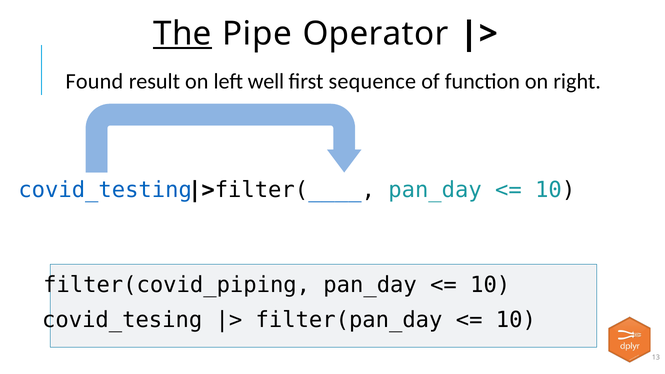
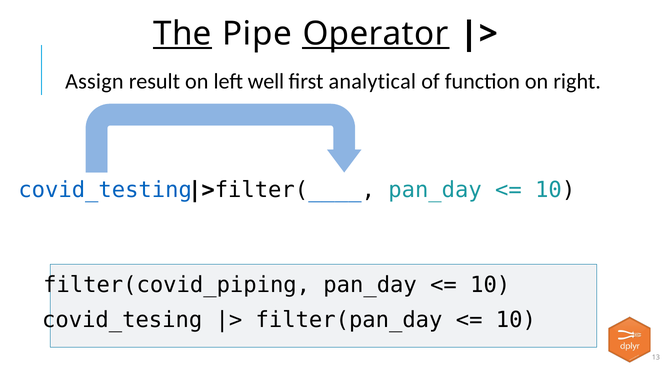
Operator underline: none -> present (375, 34)
Found: Found -> Assign (94, 81)
sequence: sequence -> analytical (372, 81)
